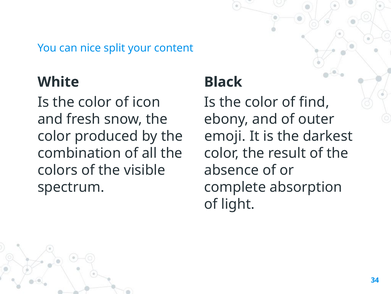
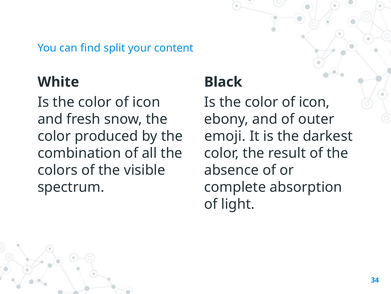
nice: nice -> find (90, 48)
find: find -> icon (314, 102)
